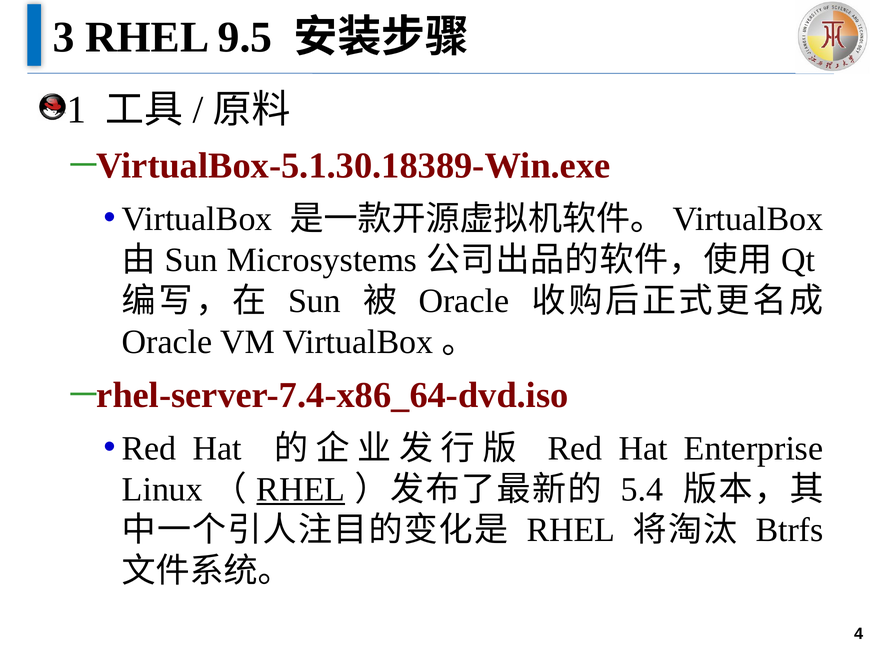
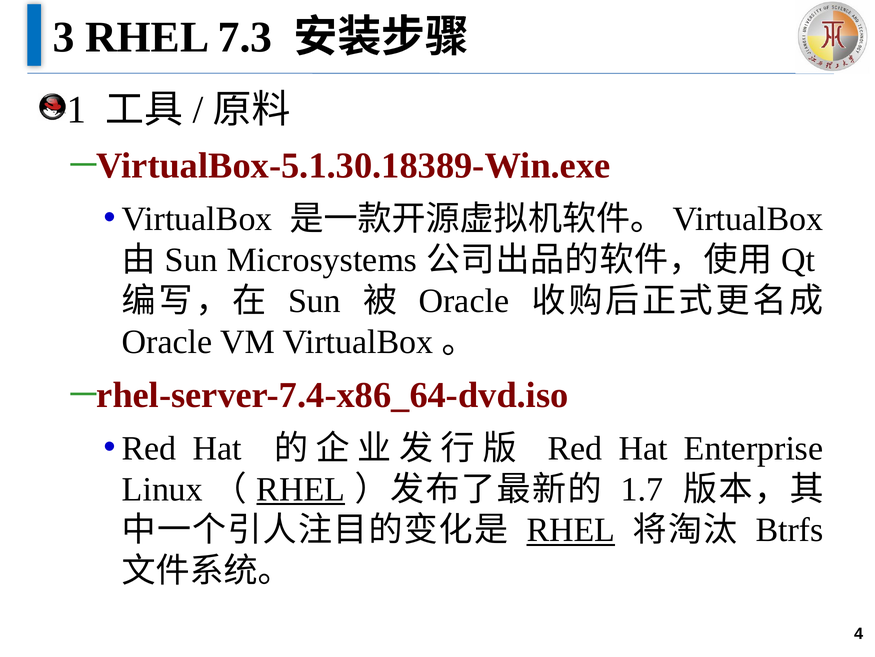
9.5: 9.5 -> 7.3 (245, 37)
5.4: 5.4 -> 1.7 (642, 489)
RHEL underline: none -> present (571, 530)
